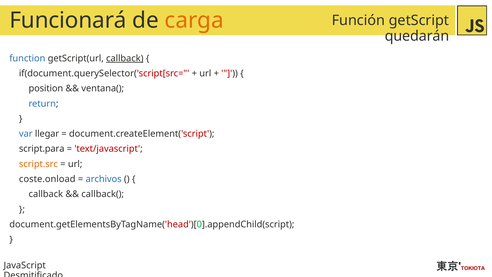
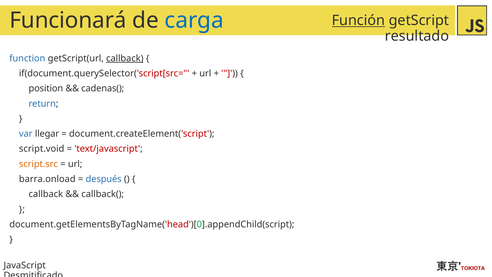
carga colour: orange -> blue (194, 21)
Función underline: none -> present (358, 20)
quedarán: quedarán -> resultado (417, 36)
ventana(: ventana( -> cadenas( (103, 88)
script.para: script.para -> script.void (42, 149)
coste.onload: coste.onload -> barra.onload (47, 179)
archivos: archivos -> después (104, 179)
